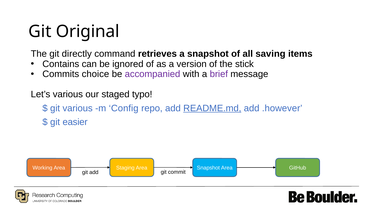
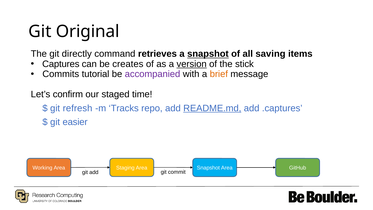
snapshot underline: none -> present (208, 54)
Contains: Contains -> Captures (61, 64)
ignored: ignored -> creates (128, 64)
version underline: none -> present (192, 64)
choice: choice -> tutorial (96, 74)
brief colour: purple -> orange (219, 74)
Let’s various: various -> confirm (68, 94)
typo: typo -> time (142, 94)
git various: various -> refresh (78, 108)
Config: Config -> Tracks (124, 108)
.however: .however -> .captures (282, 108)
